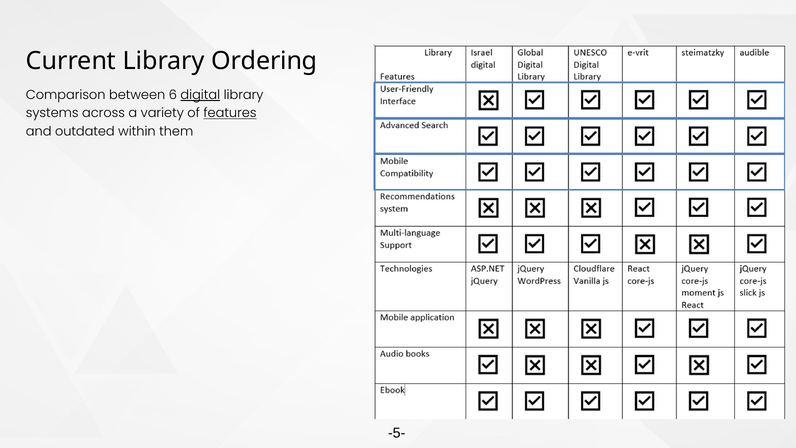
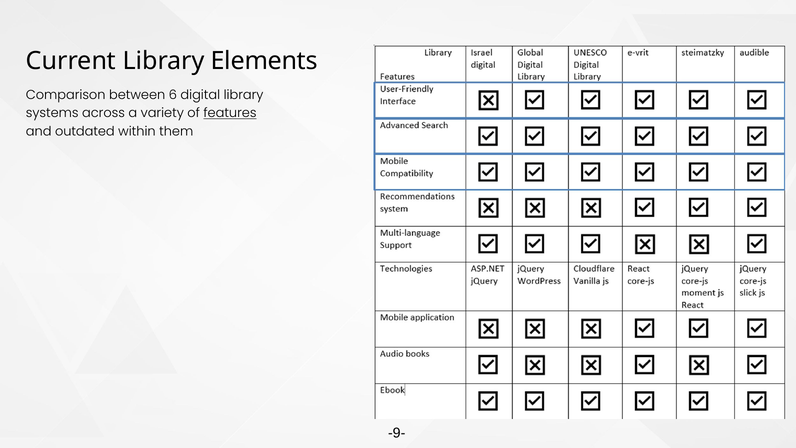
Ordering: Ordering -> Elements (264, 61)
digital underline: present -> none (200, 95)
-5-: -5- -> -9- (397, 433)
